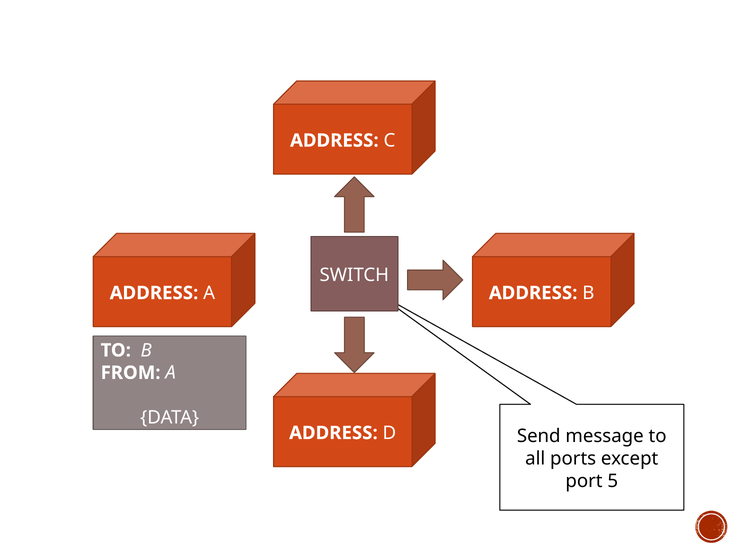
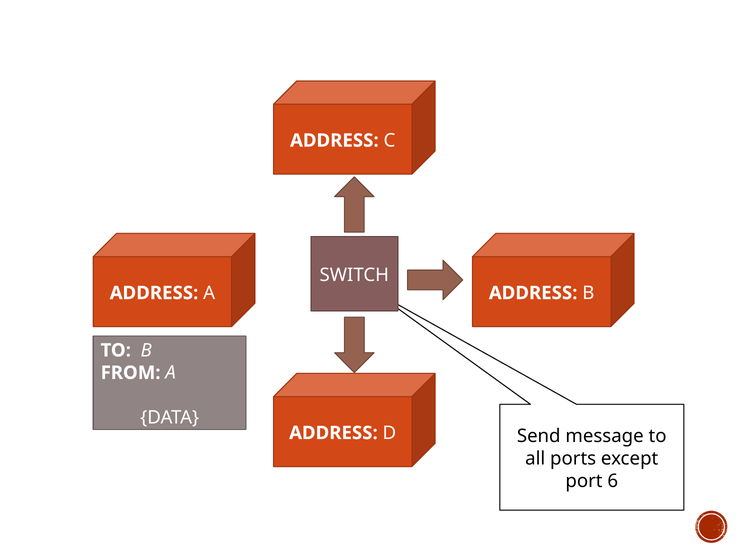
5: 5 -> 6 (613, 481)
